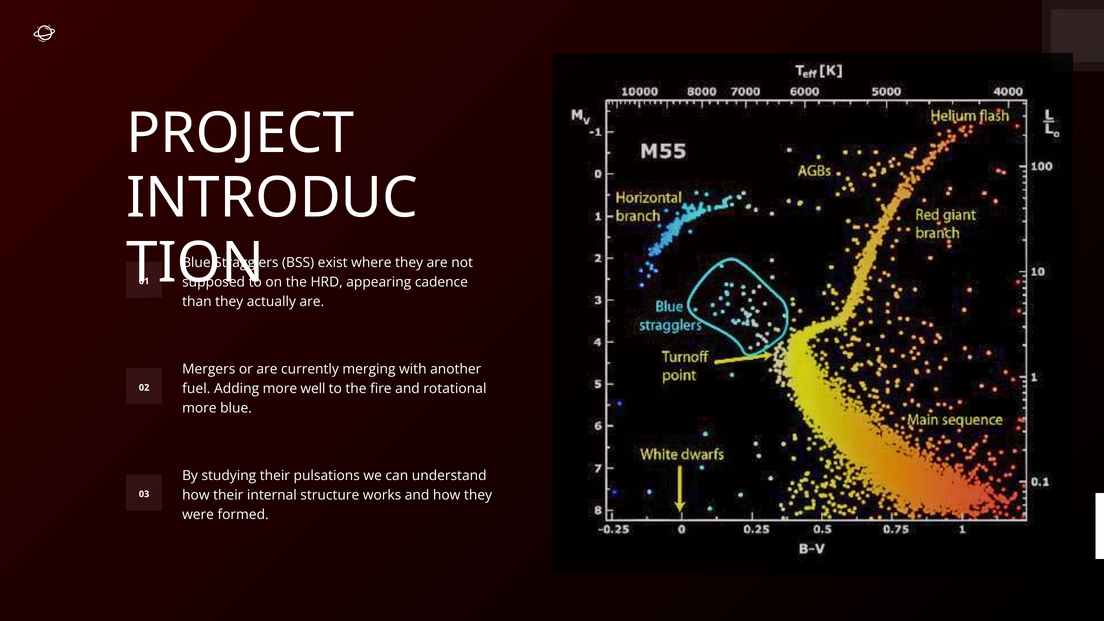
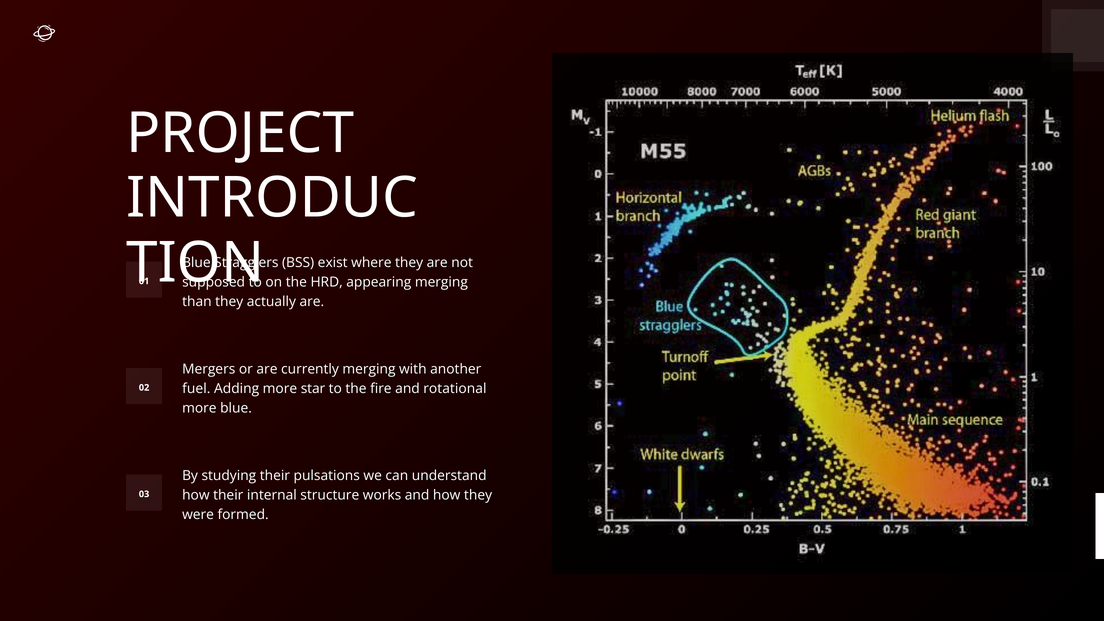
appearing cadence: cadence -> merging (441, 282)
well: well -> star (313, 389)
